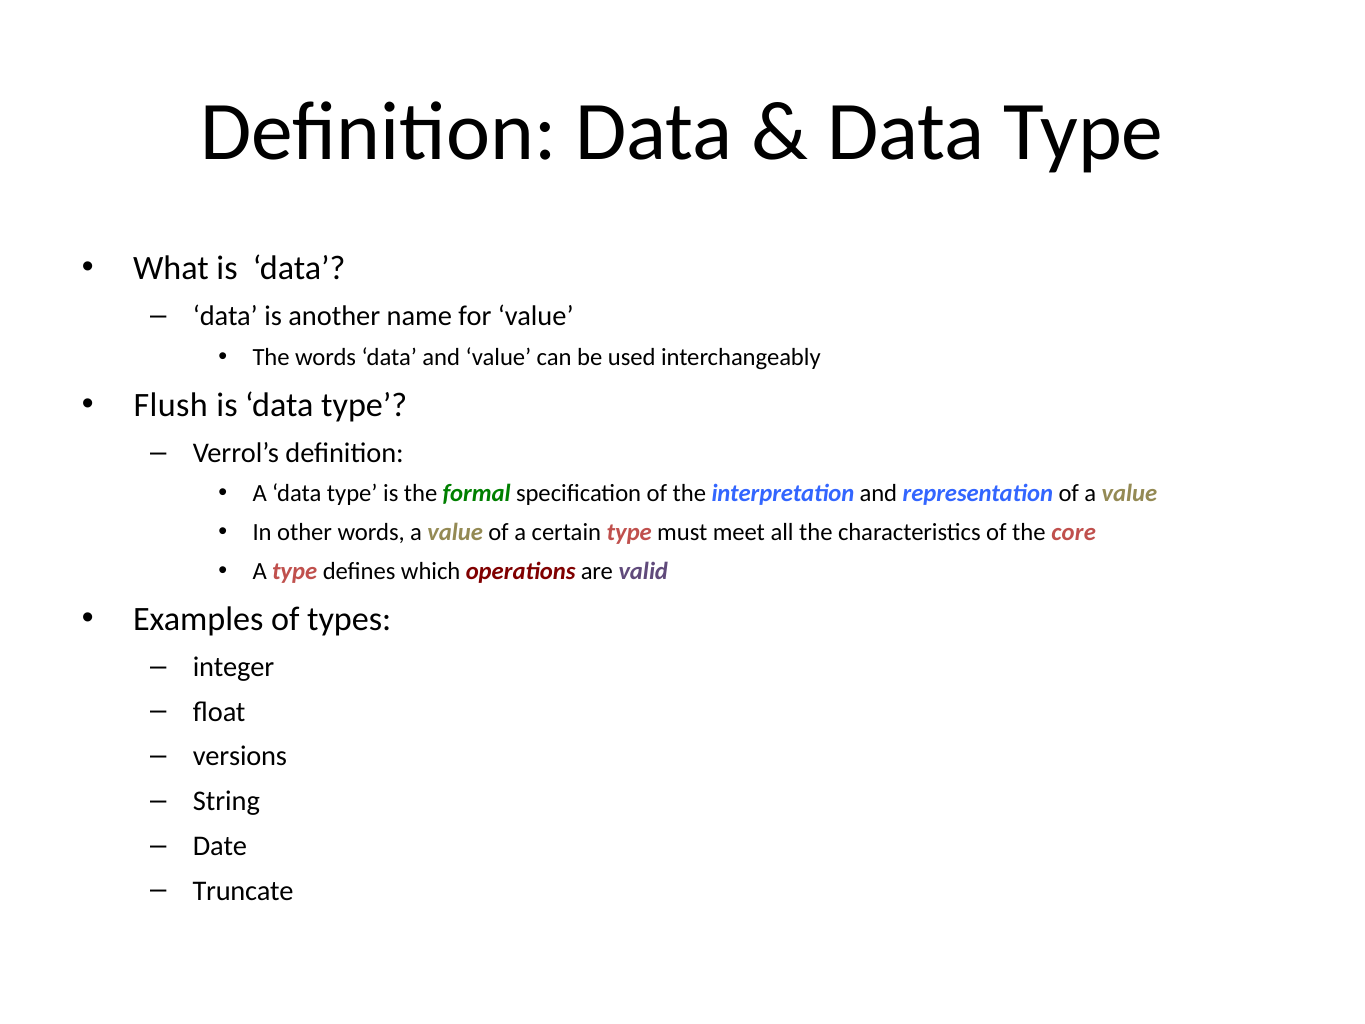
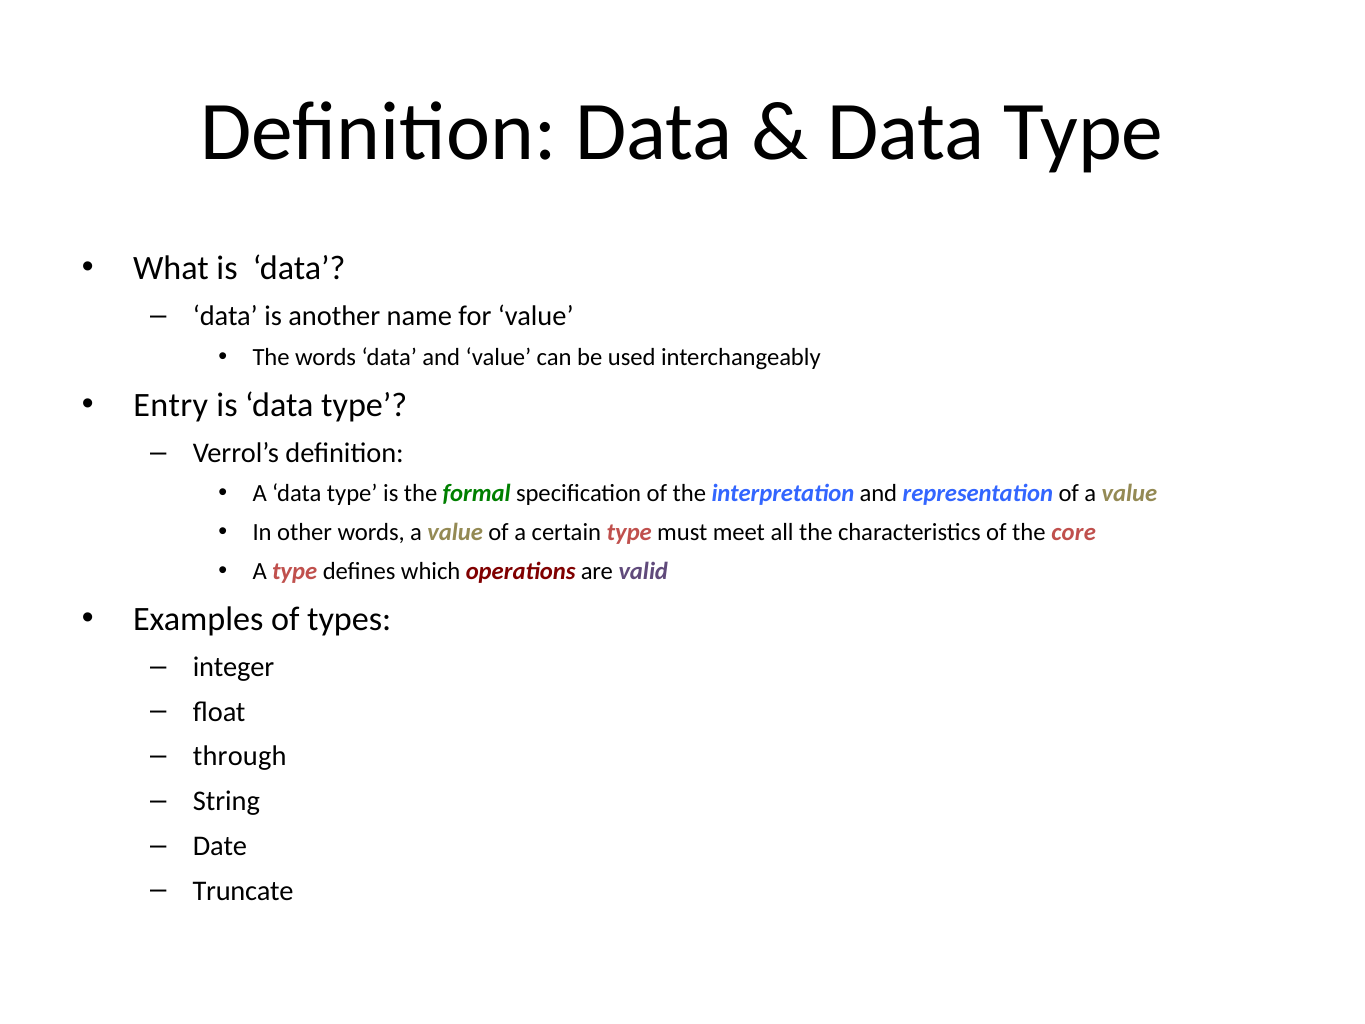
Flush: Flush -> Entry (171, 405)
versions: versions -> through (240, 756)
